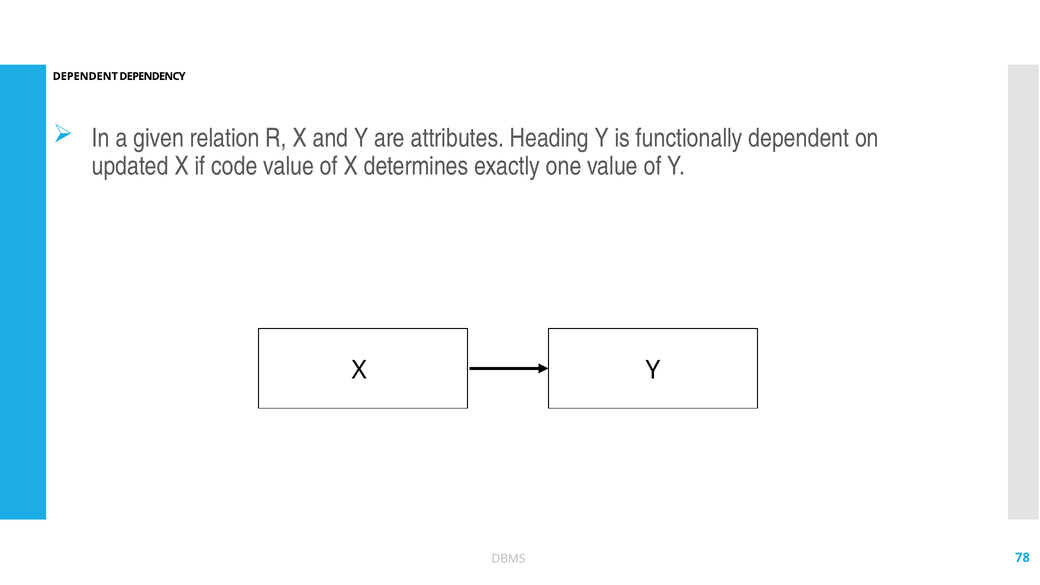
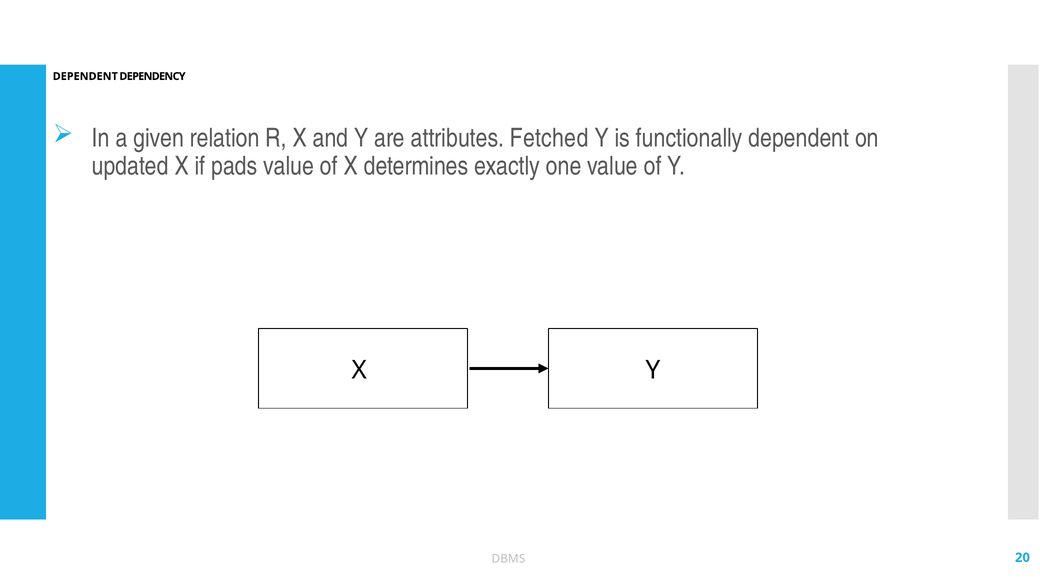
Heading: Heading -> Fetched (549, 138)
code: code -> pads (234, 166)
78: 78 -> 20 (1022, 558)
